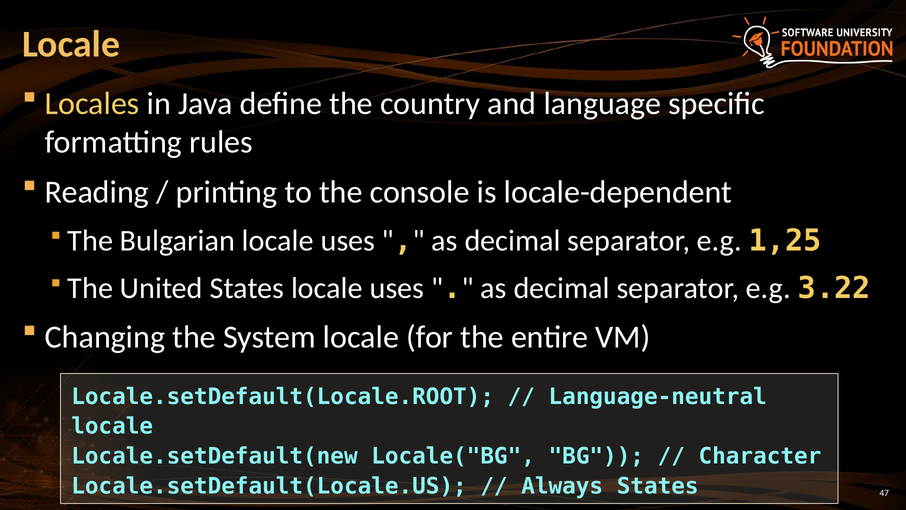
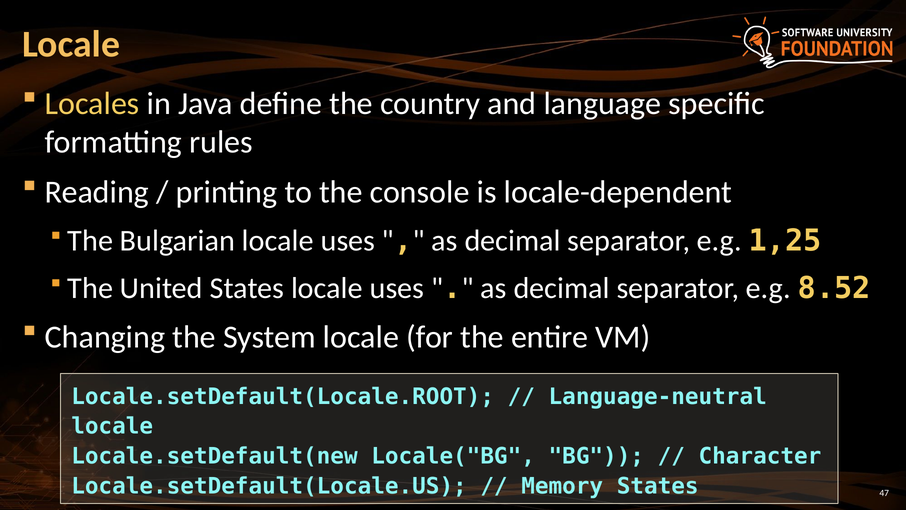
3.22: 3.22 -> 8.52 (834, 288)
Always: Always -> Memory (562, 486)
